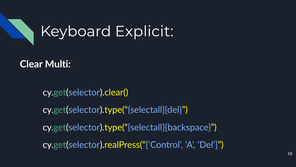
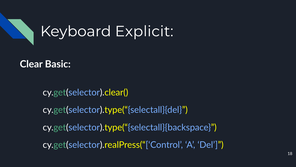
Multi: Multi -> Basic (58, 64)
